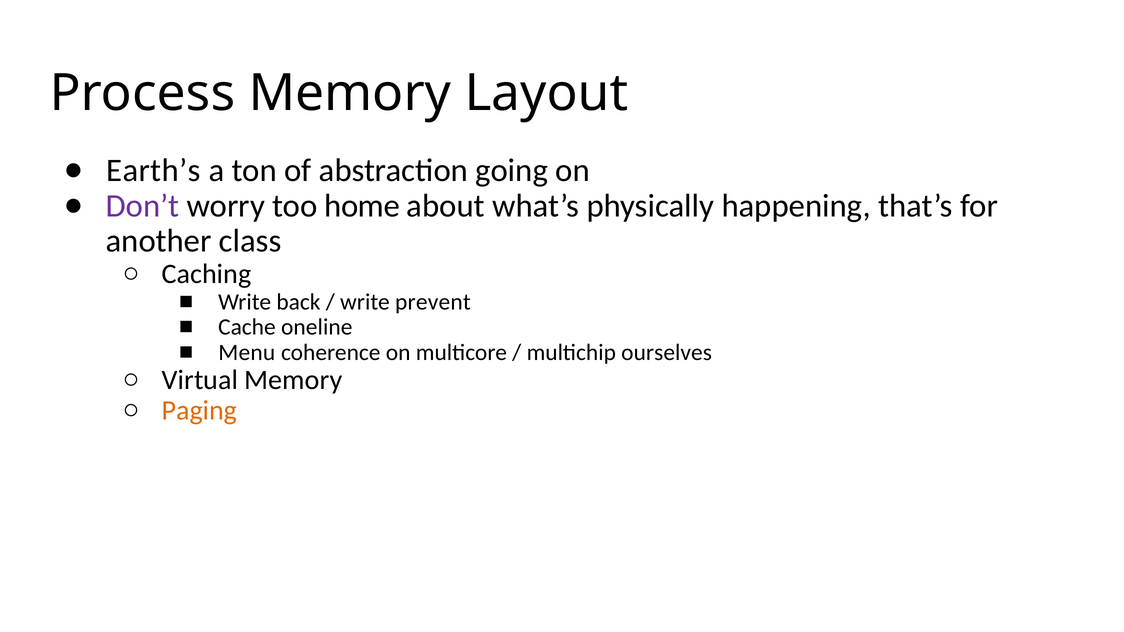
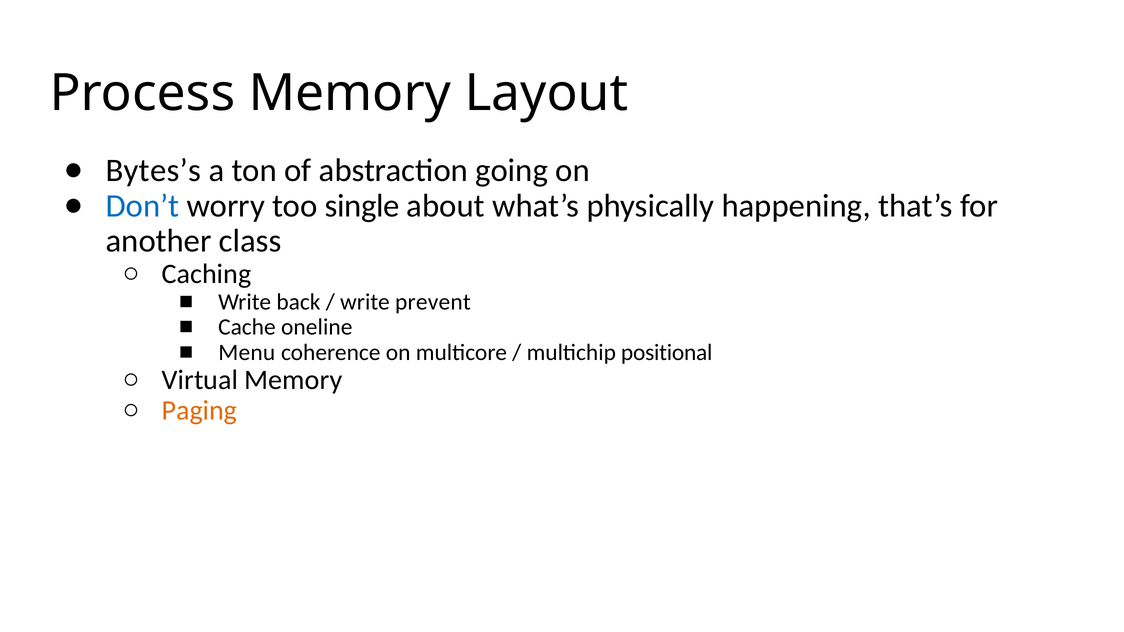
Earth’s: Earth’s -> Bytes’s (153, 170)
Don’t colour: purple -> blue (143, 206)
home: home -> single (362, 206)
ourselves: ourselves -> positional (667, 353)
